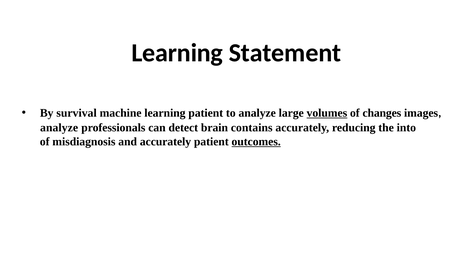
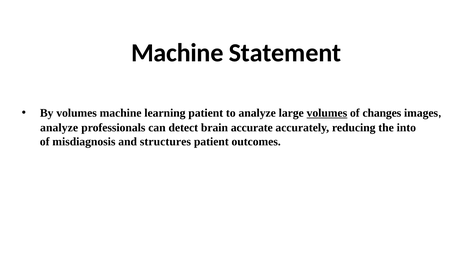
Learning: Learning -> Machine (177, 53)
By survival: survival -> volumes (77, 113)
contains: contains -> accurate (252, 127)
and accurately: accurately -> structures (165, 141)
outcomes underline: present -> none (256, 141)
